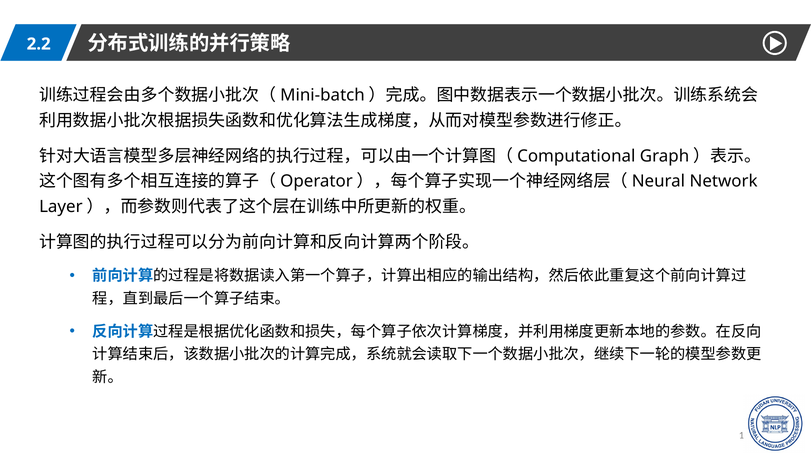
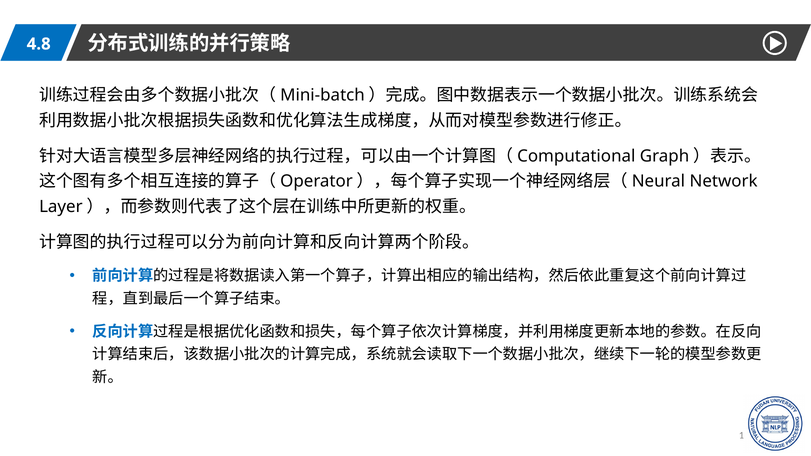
2.2: 2.2 -> 4.8 (39, 44)
